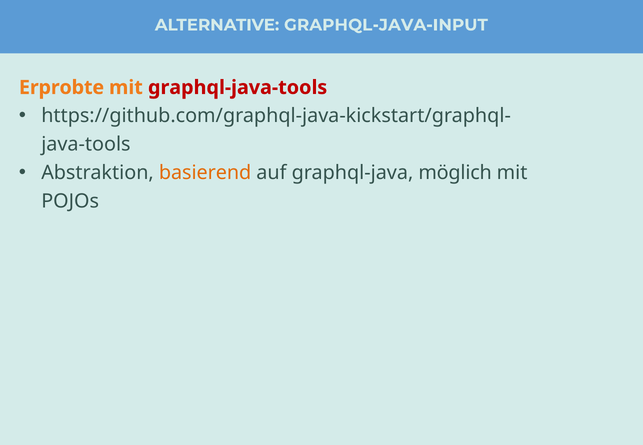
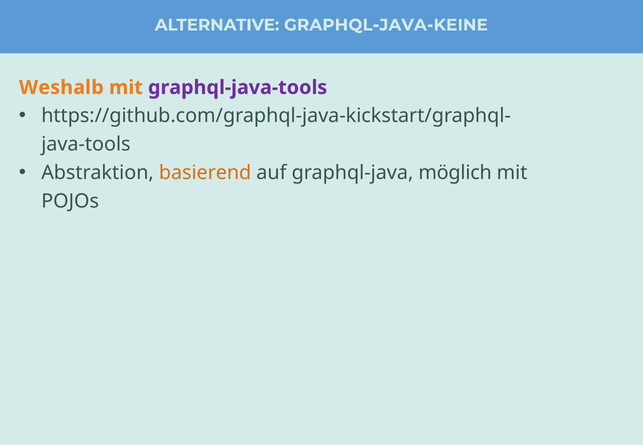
GRAPHQL-JAVA-INPUT: GRAPHQL-JAVA-INPUT -> GRAPHQL-JAVA-KEINE (386, 25)
Erprobte: Erprobte -> Weshalb (61, 88)
graphql-java-tools colour: red -> purple (238, 88)
